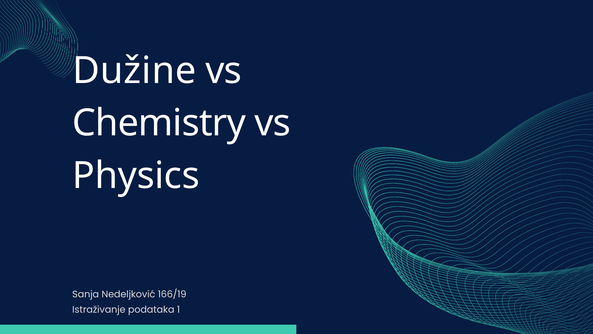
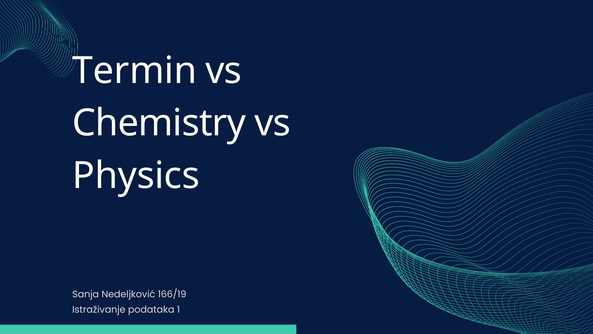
Dužine: Dužine -> Termin (135, 71)
